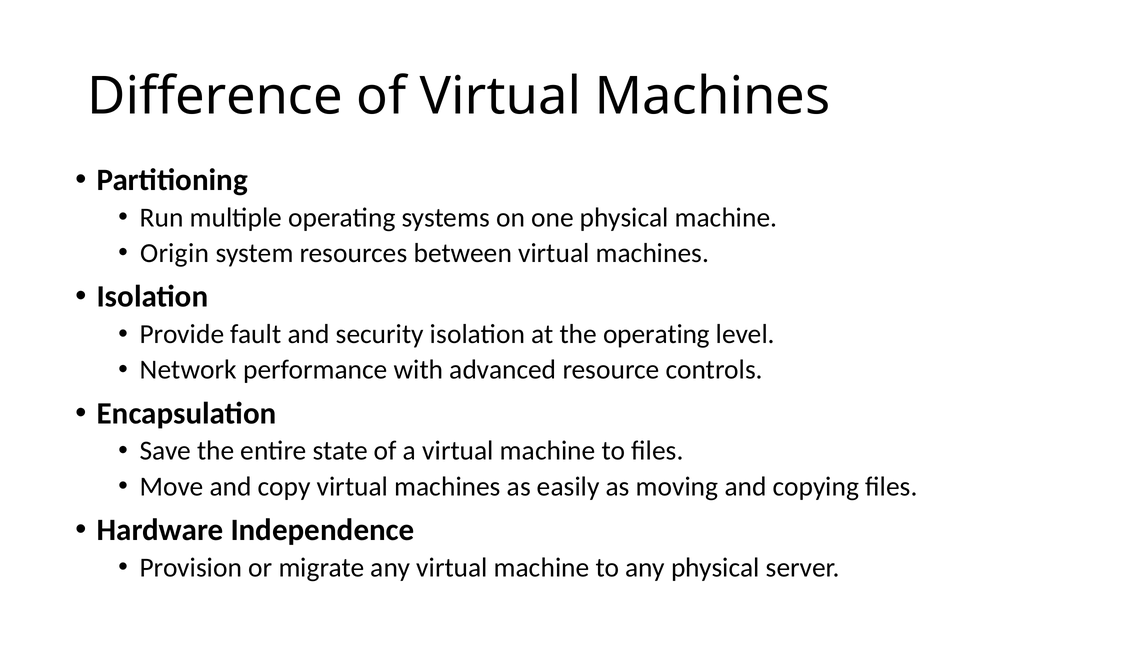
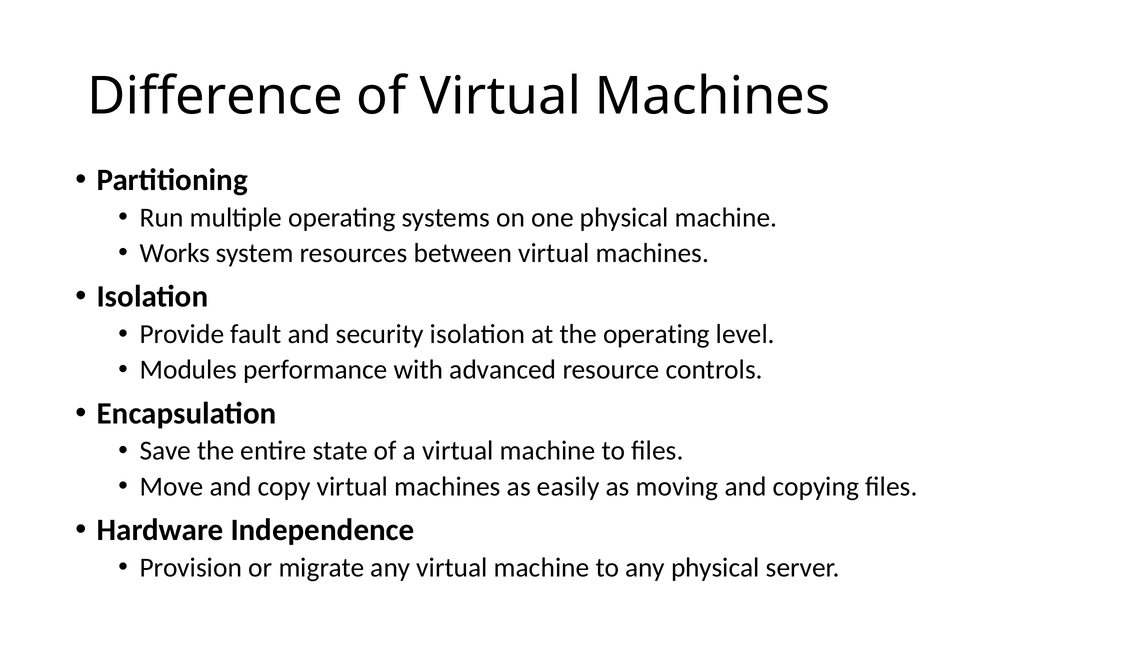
Origin: Origin -> Works (175, 253)
Network: Network -> Modules (188, 370)
